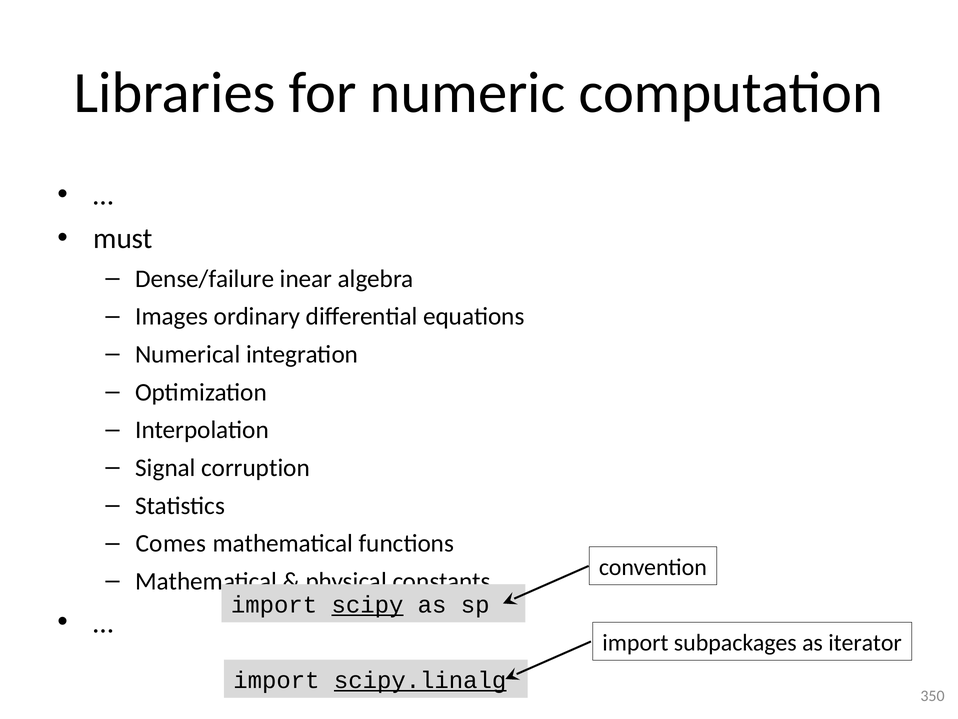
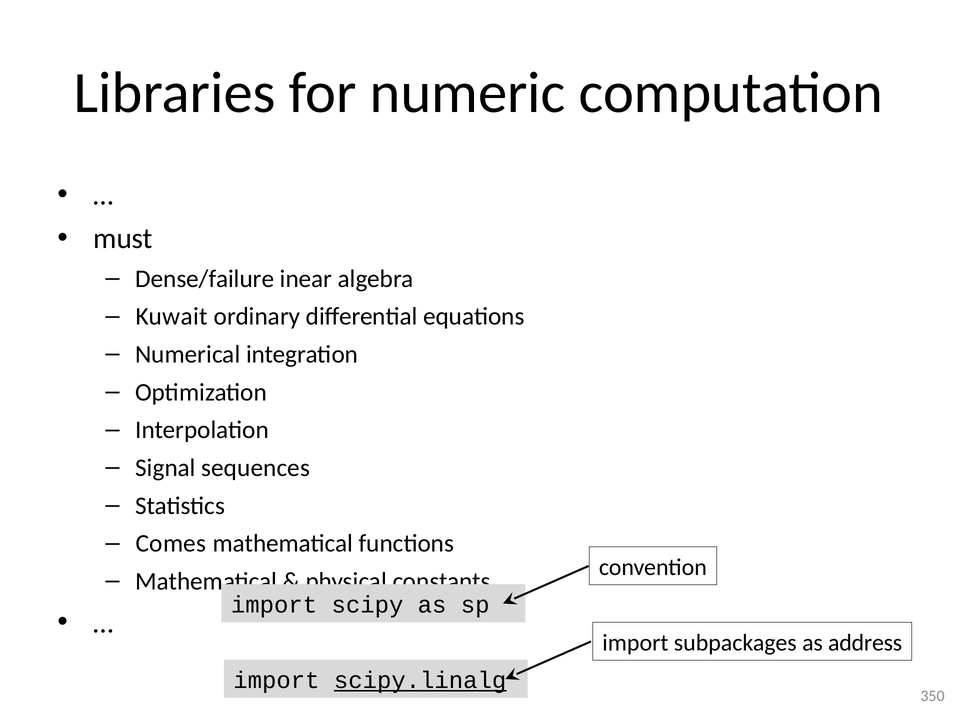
Images: Images -> Kuwait (172, 316)
corruption: corruption -> sequences (256, 468)
scipy underline: present -> none (367, 604)
iterator: iterator -> address (865, 642)
